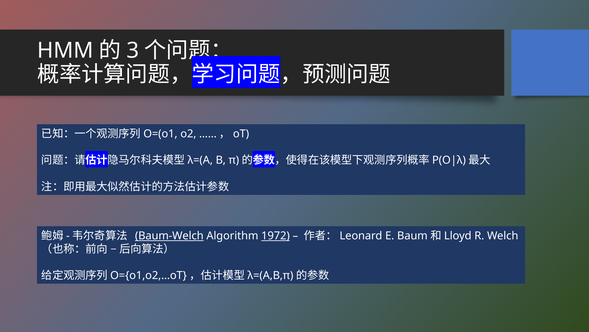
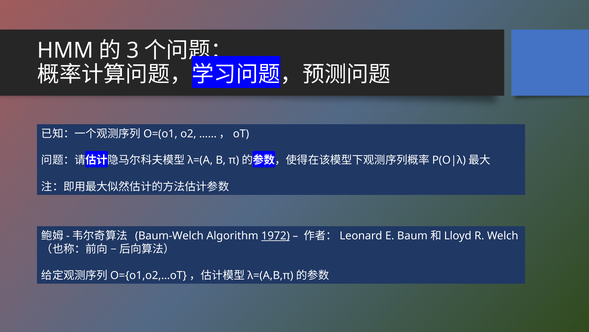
Baum-Welch underline: present -> none (169, 235)
